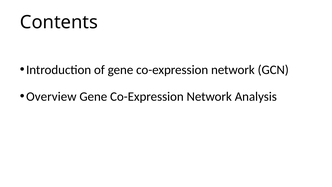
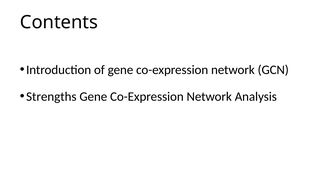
Overview: Overview -> Strengths (51, 97)
